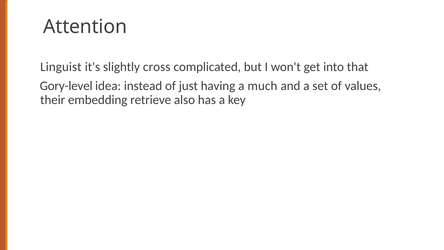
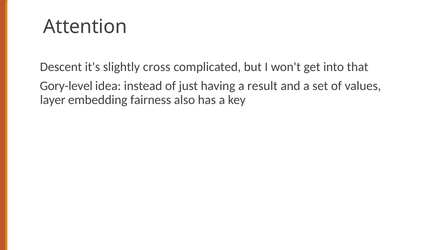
Linguist: Linguist -> Descent (61, 67)
much: much -> result (262, 86)
their: their -> layer (53, 100)
retrieve: retrieve -> fairness (151, 100)
